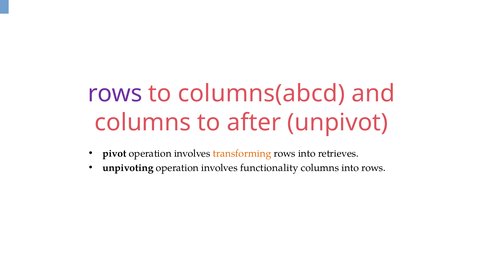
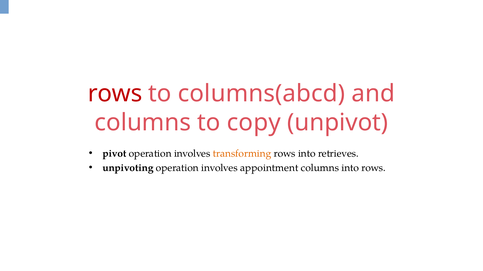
rows colour: purple -> red (115, 94)
after: after -> copy (254, 123)
functionality: functionality -> appointment (269, 168)
